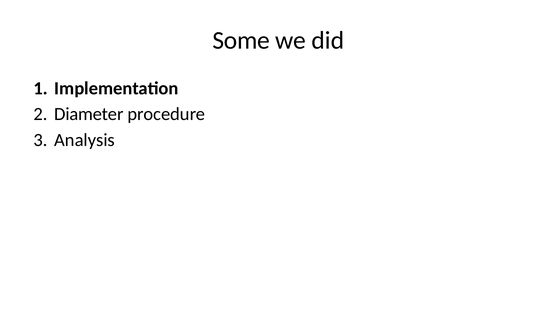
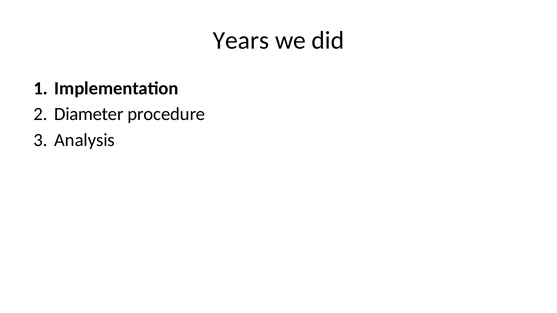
Some: Some -> Years (241, 40)
